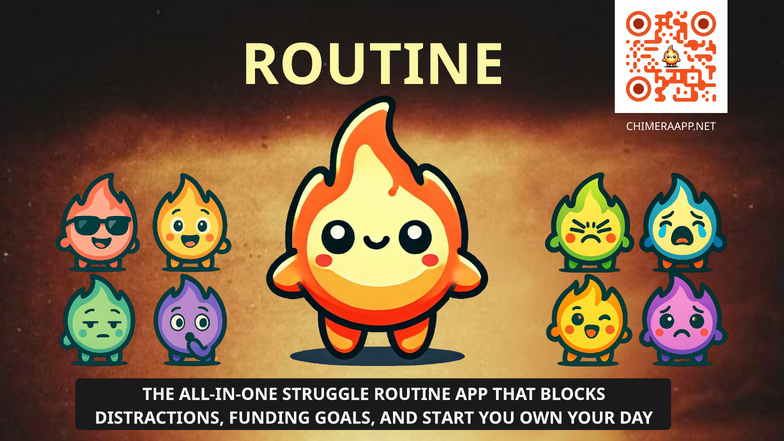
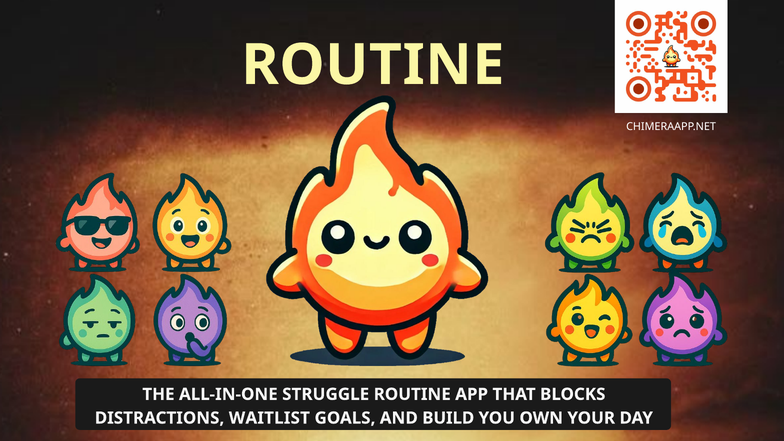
FUNDING: FUNDING -> WAITLIST (269, 418)
START: START -> BUILD (448, 418)
